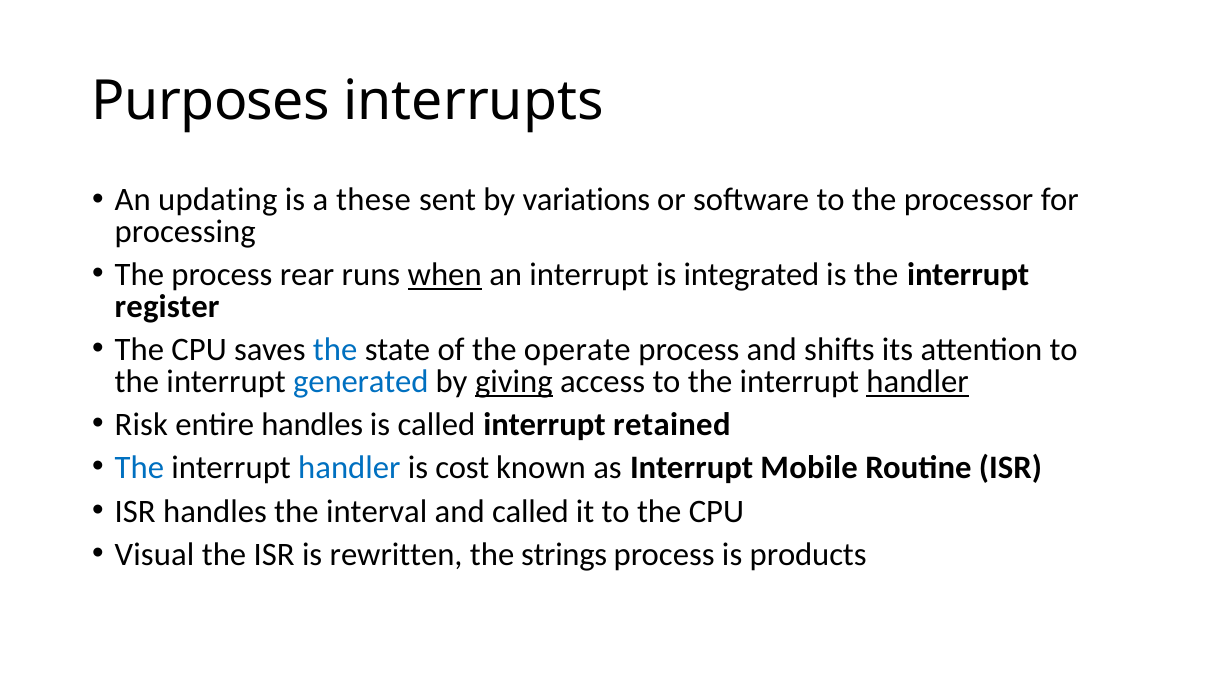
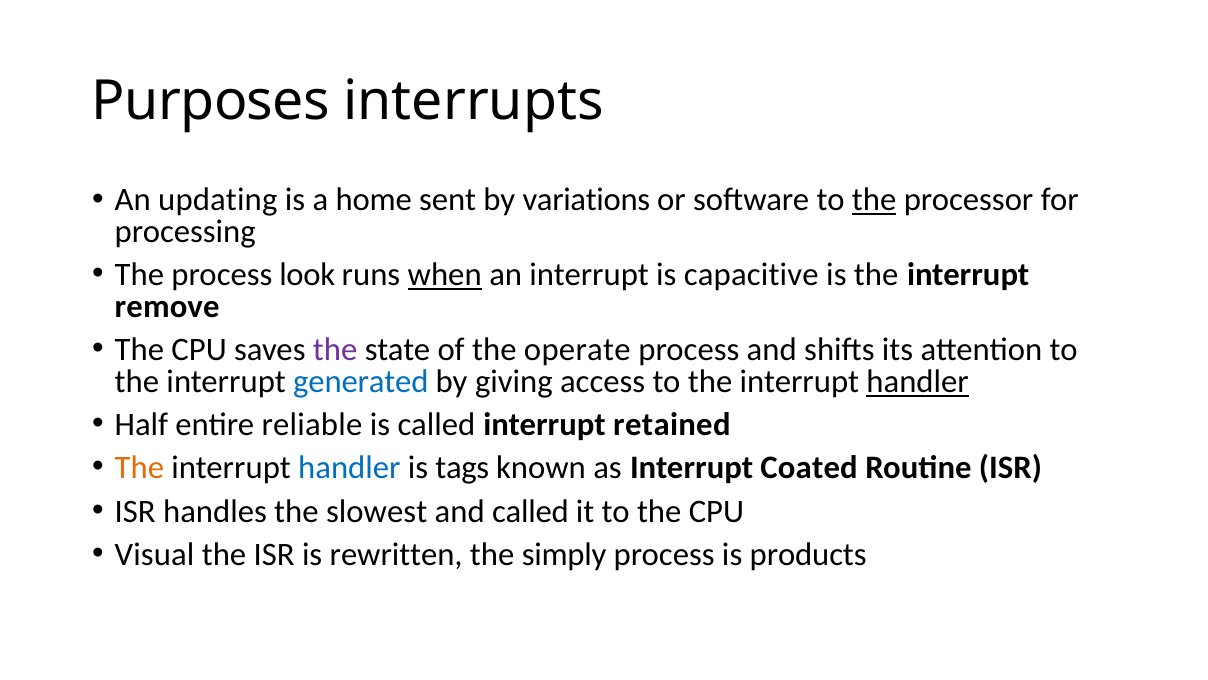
these: these -> home (374, 200)
the underline: none -> present (874, 200)
rear: rear -> look (307, 275)
integrated: integrated -> capacitive (751, 275)
register: register -> remove (167, 307)
the colour: blue -> purple (335, 350)
giving underline: present -> none (514, 382)
Risk: Risk -> Half (141, 425)
entire handles: handles -> reliable (312, 425)
The colour: blue -> orange (139, 468)
cost: cost -> tags (462, 468)
Mobile: Mobile -> Coated (809, 468)
interval: interval -> slowest (377, 511)
strings: strings -> simply (564, 554)
